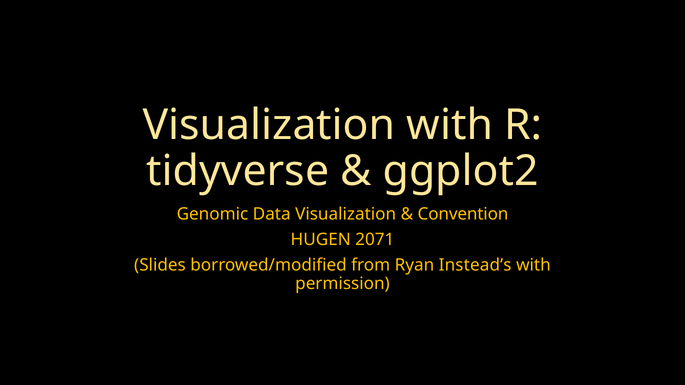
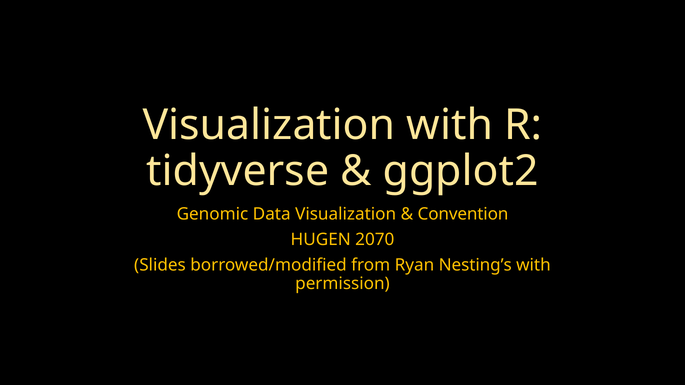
2071: 2071 -> 2070 (375, 240)
Instead’s: Instead’s -> Nesting’s (475, 265)
